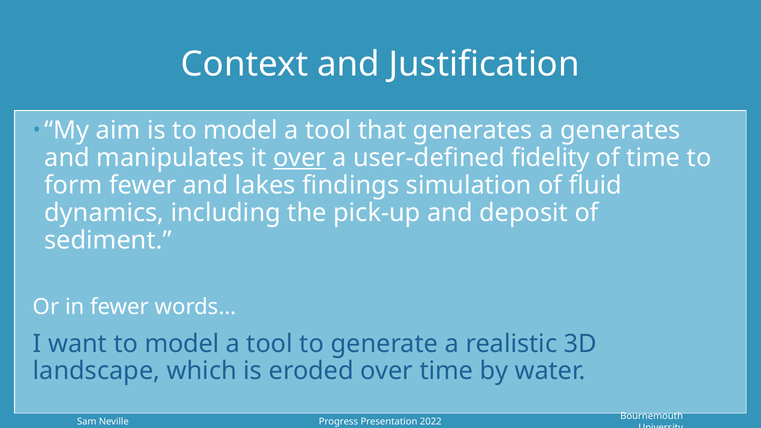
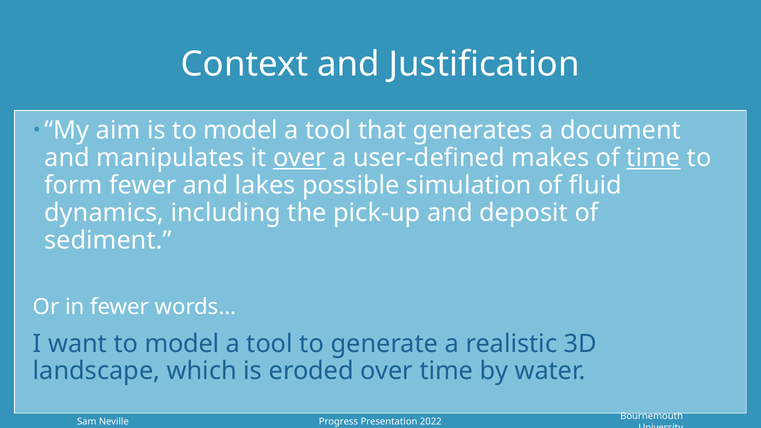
a generates: generates -> document (620, 131)
fidelity: fidelity -> makes (550, 158)
time underline: none -> present (653, 158)
findings: findings -> possible (351, 185)
